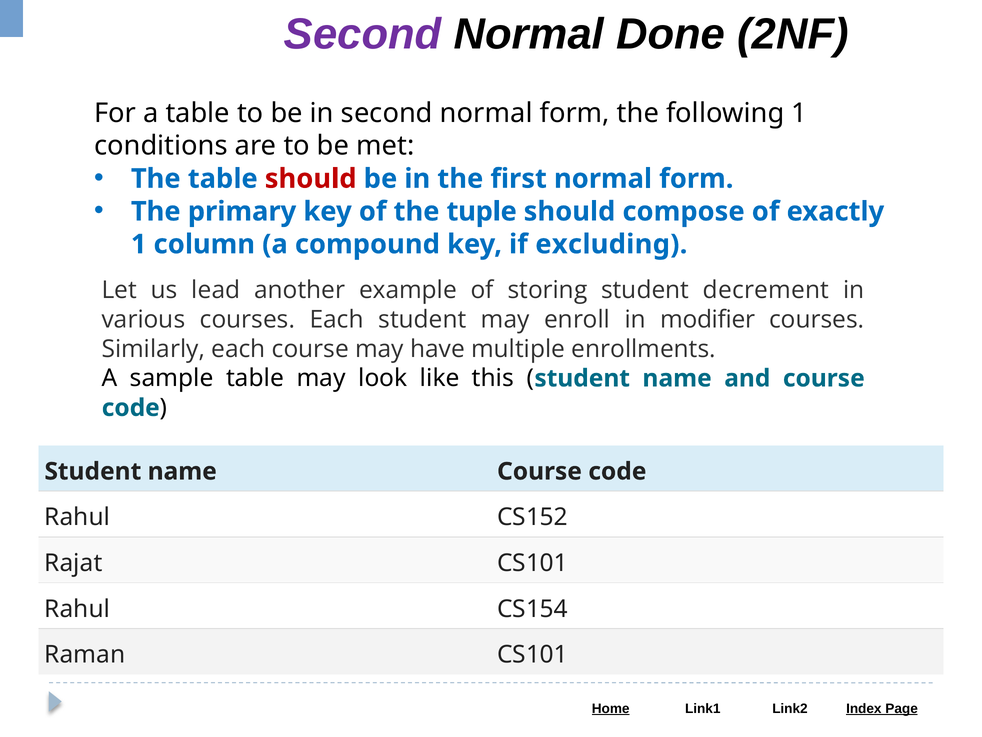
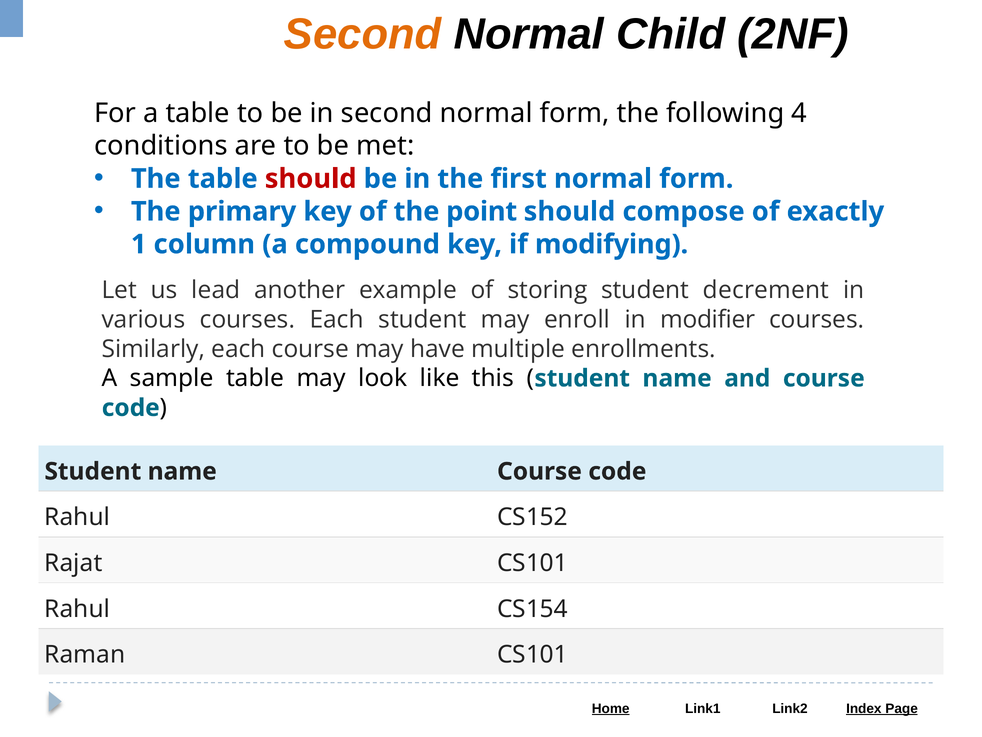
Second colour: purple -> orange (363, 34)
Done: Done -> Child (671, 34)
following 1: 1 -> 4 (799, 113)
tuple: tuple -> point (482, 211)
excluding: excluding -> modifying (612, 244)
